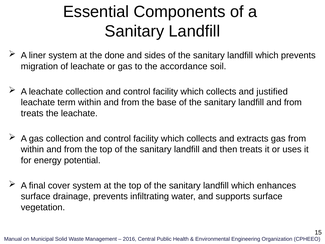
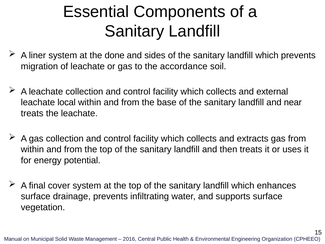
justified: justified -> external (272, 91)
term: term -> local (67, 102)
landfill and from: from -> near (293, 102)
